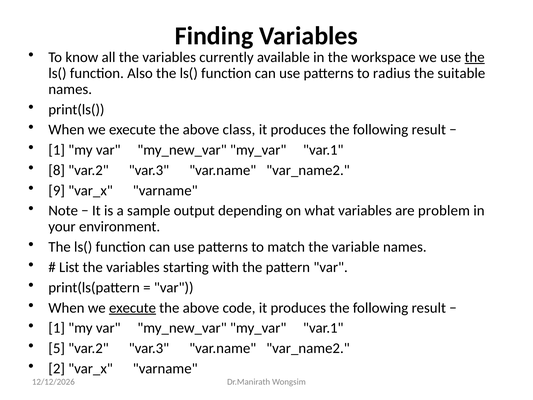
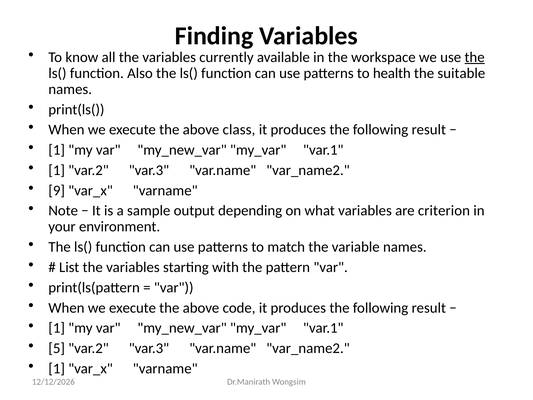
radius: radius -> health (392, 73)
8: 8 -> 1 (57, 170)
problem: problem -> criterion (444, 211)
execute underline: present -> none (132, 308)
2: 2 -> 1 (57, 368)
